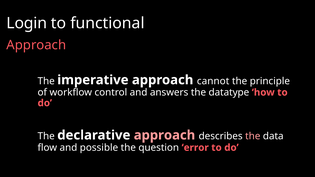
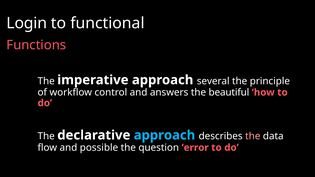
Approach: Approach -> Functions (36, 45)
cannot: cannot -> several (213, 81)
datatype: datatype -> beautiful (229, 92)
approach colour: pink -> light blue (164, 135)
